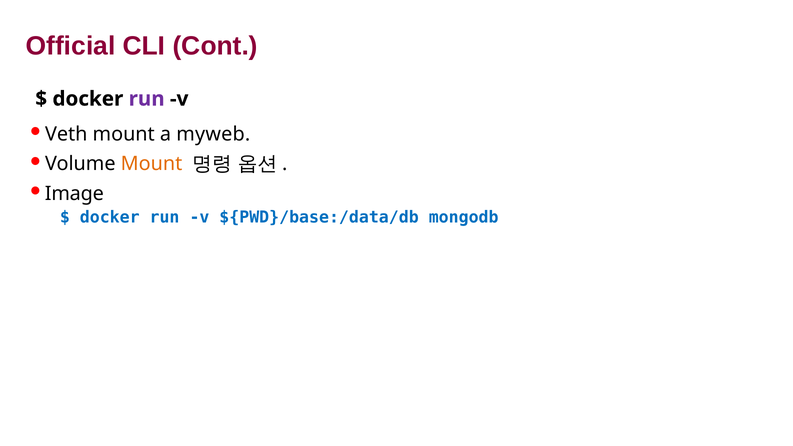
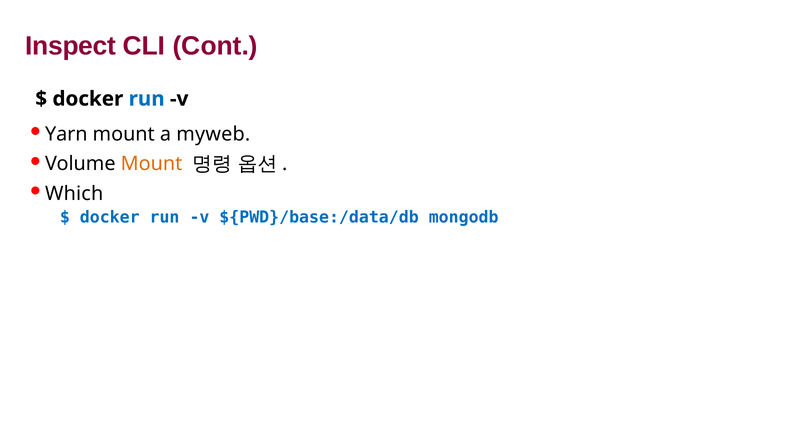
Official: Official -> Inspect (71, 46)
run colour: purple -> blue (147, 99)
Veth: Veth -> Yarn (66, 134)
Image: Image -> Which (74, 194)
